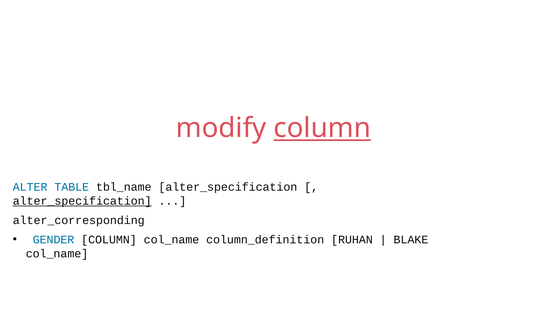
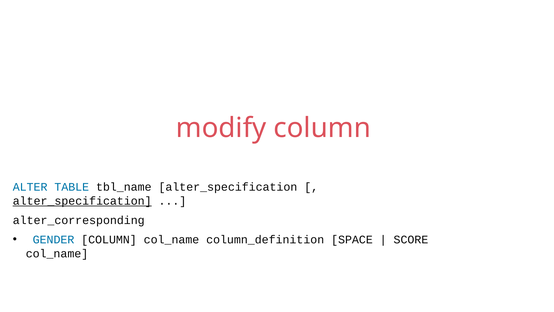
column underline: present -> none (322, 128)
RUHAN: RUHAN -> SPACE (352, 239)
BLAKE: BLAKE -> SCORE (411, 239)
